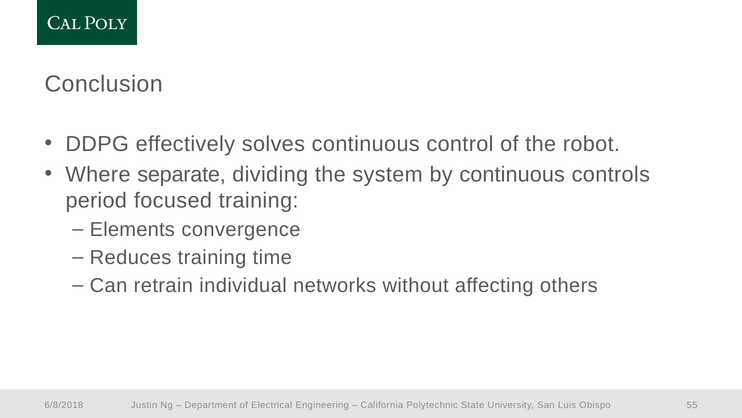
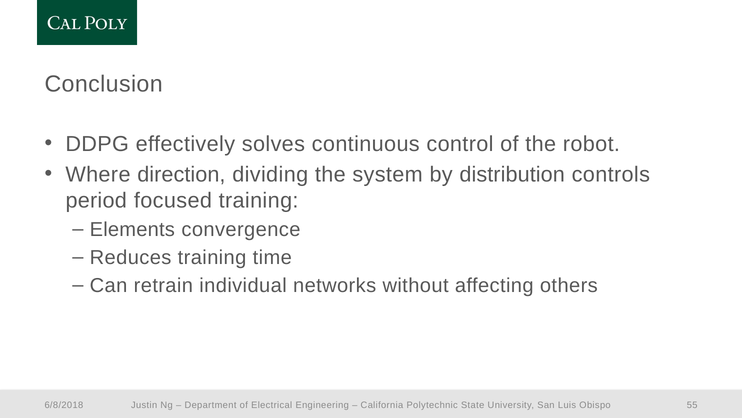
separate: separate -> direction (181, 174)
by continuous: continuous -> distribution (512, 174)
